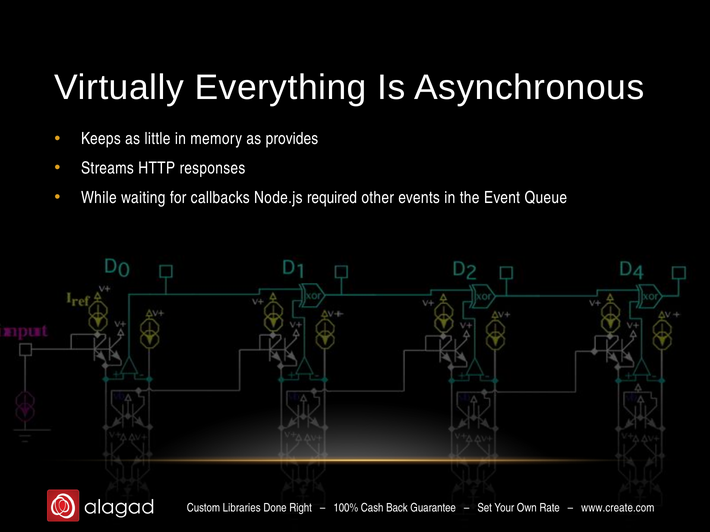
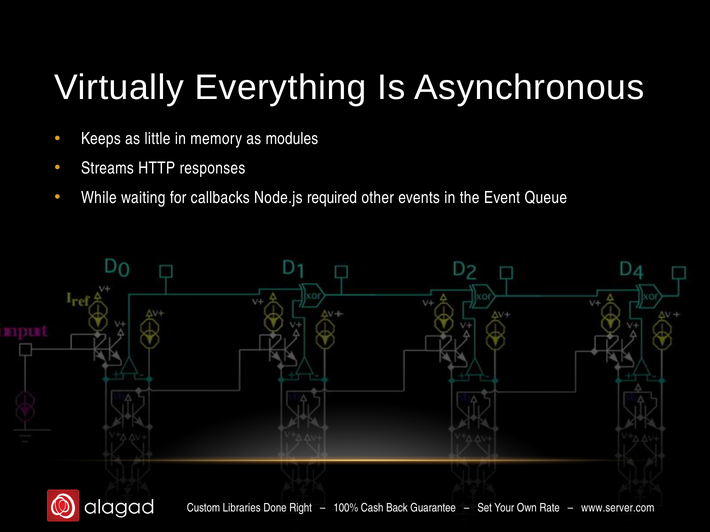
provides: provides -> modules (292, 139)
www.create.com: www.create.com -> www.server.com (618, 509)
